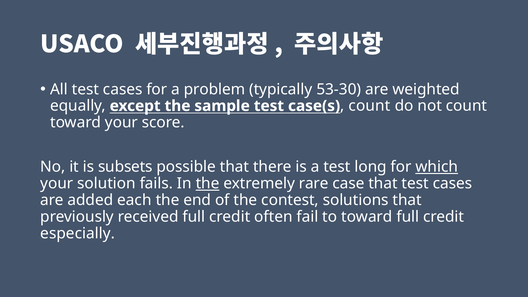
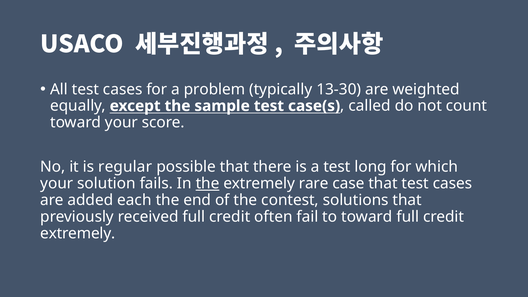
53-30: 53-30 -> 13-30 (339, 89)
count: count -> called (370, 106)
subsets: subsets -> regular (125, 167)
which underline: present -> none (437, 167)
especially: especially -> extremely (78, 233)
